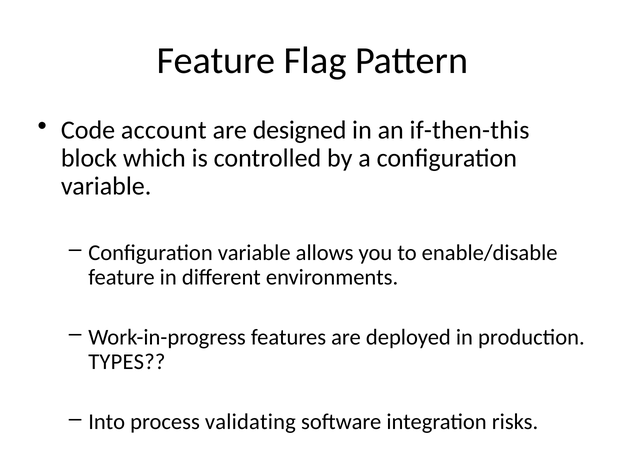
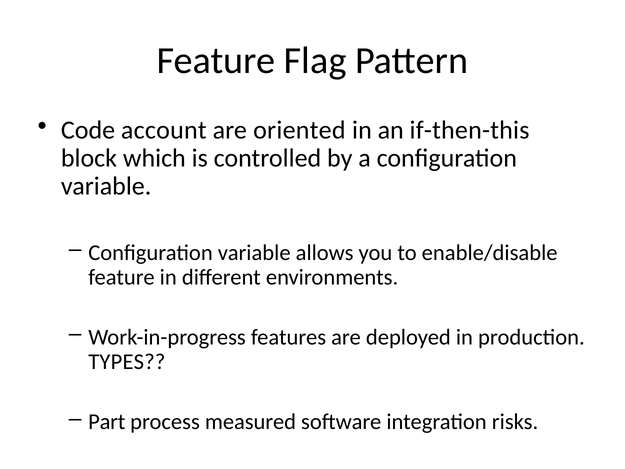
designed: designed -> oriented (299, 130)
Into: Into -> Part (107, 422)
validating: validating -> measured (251, 422)
